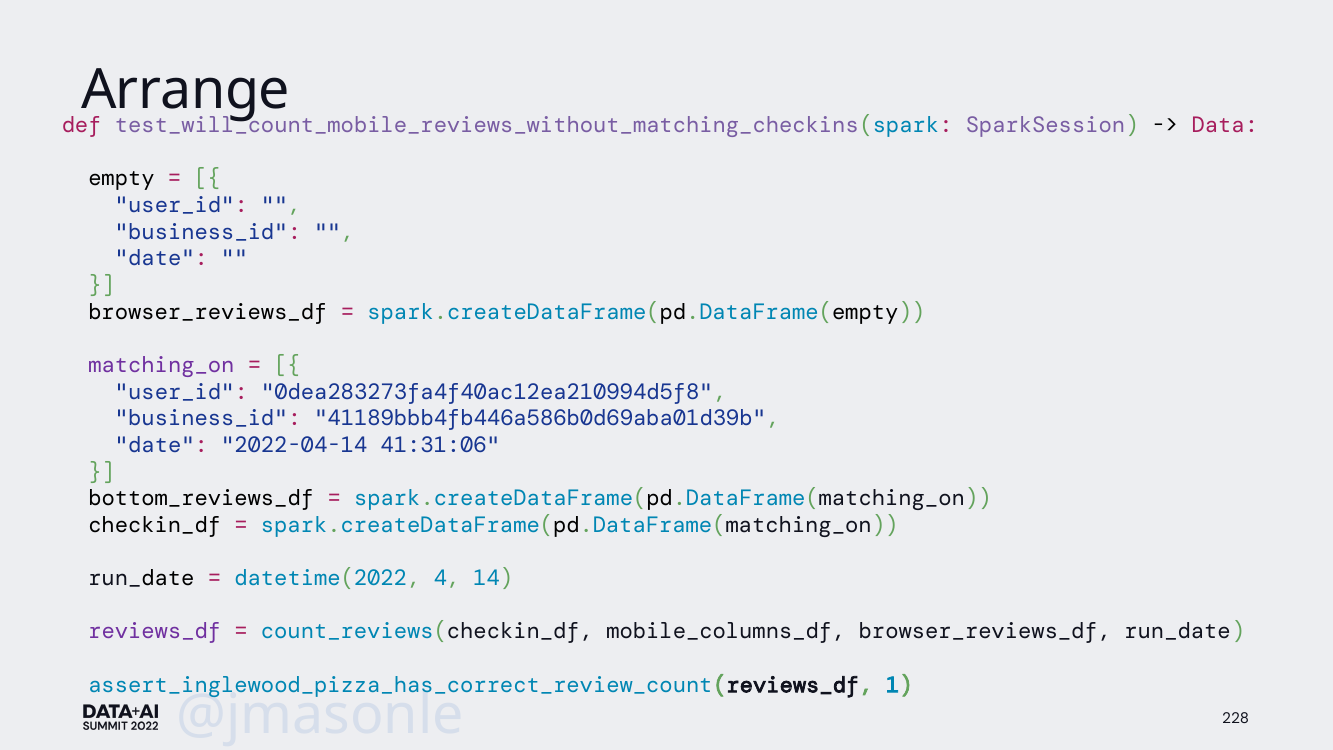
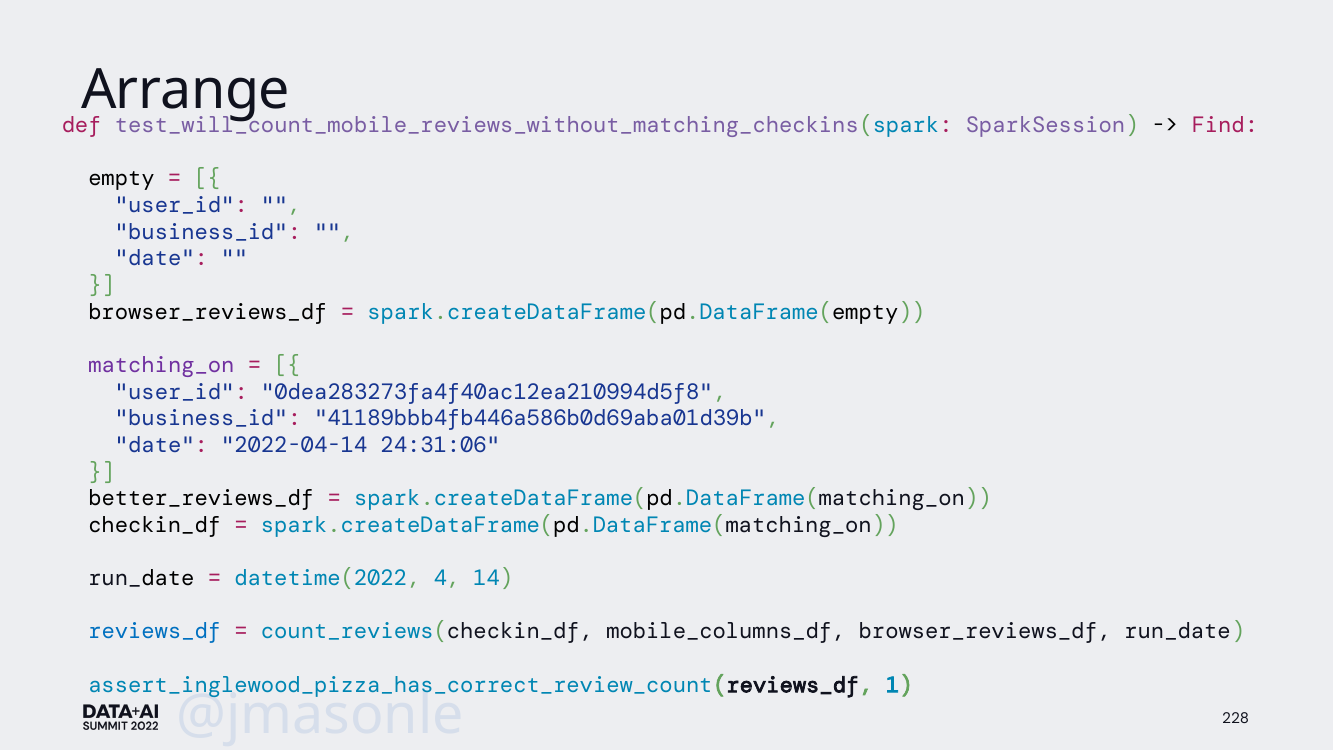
Data: Data -> Find (1225, 125)
41:31:06: 41:31:06 -> 24:31:06 (440, 445)
bottom_reviews_df: bottom_reviews_df -> better_reviews_df (201, 498)
reviews_df colour: purple -> blue (155, 632)
